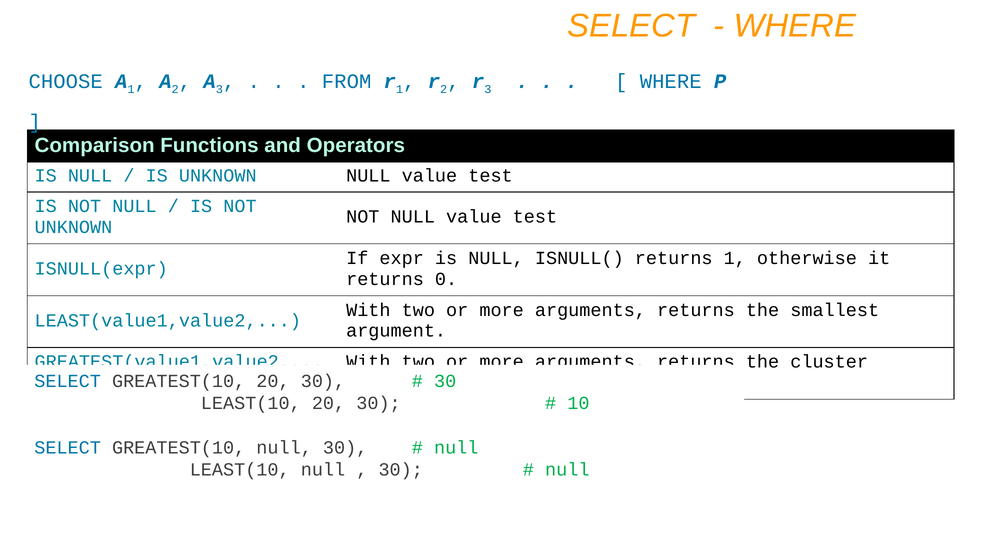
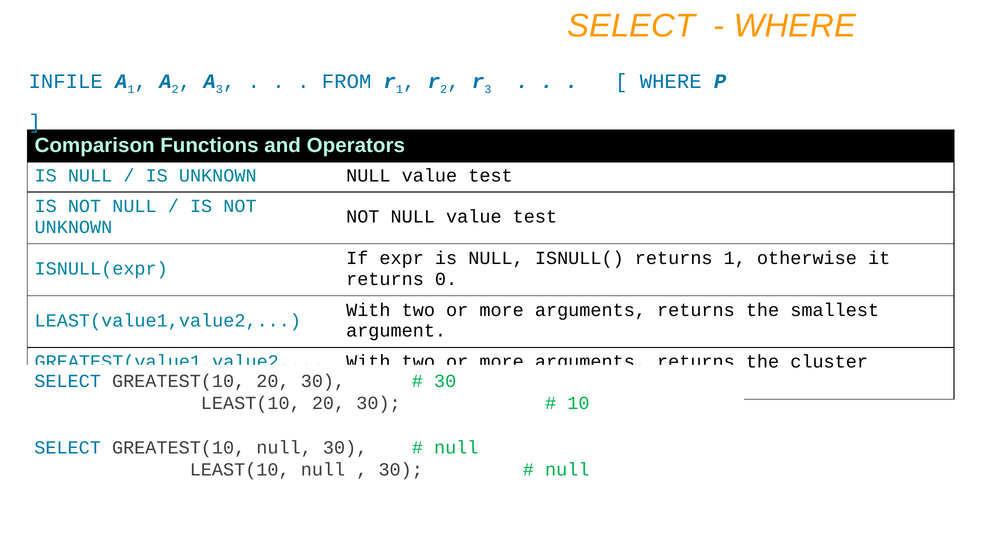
CHOOSE: CHOOSE -> INFILE (66, 81)
